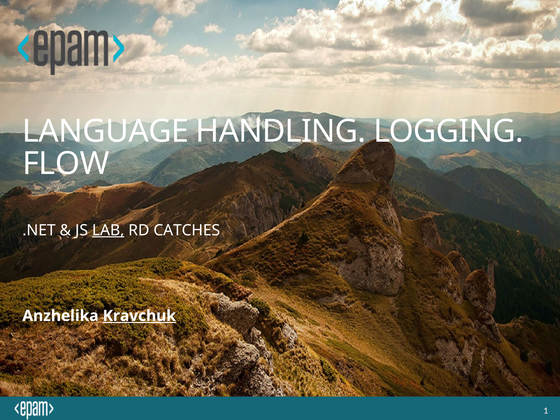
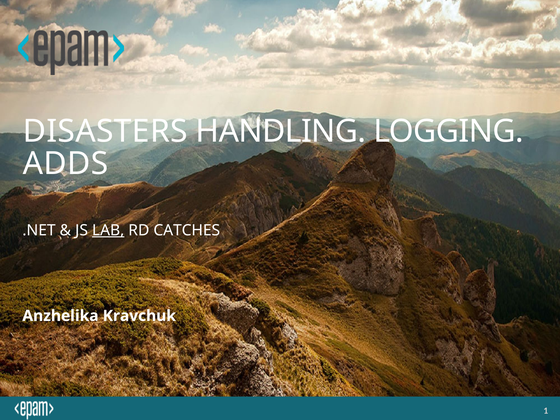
LANGUAGE: LANGUAGE -> DISASTERS (105, 131)
FLOW: FLOW -> ADDS (66, 164)
Kravchuk underline: present -> none (139, 316)
